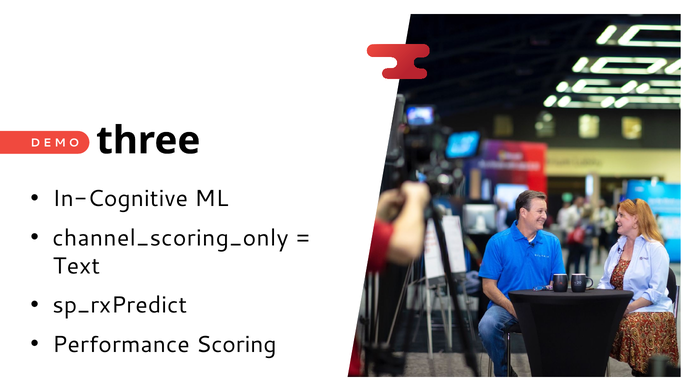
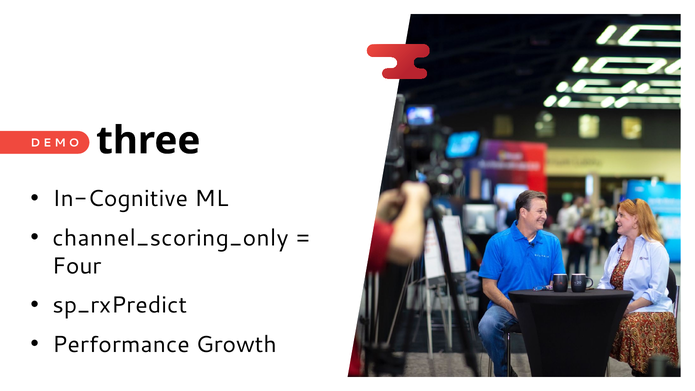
Text: Text -> Four (77, 266)
Scoring: Scoring -> Growth (236, 345)
